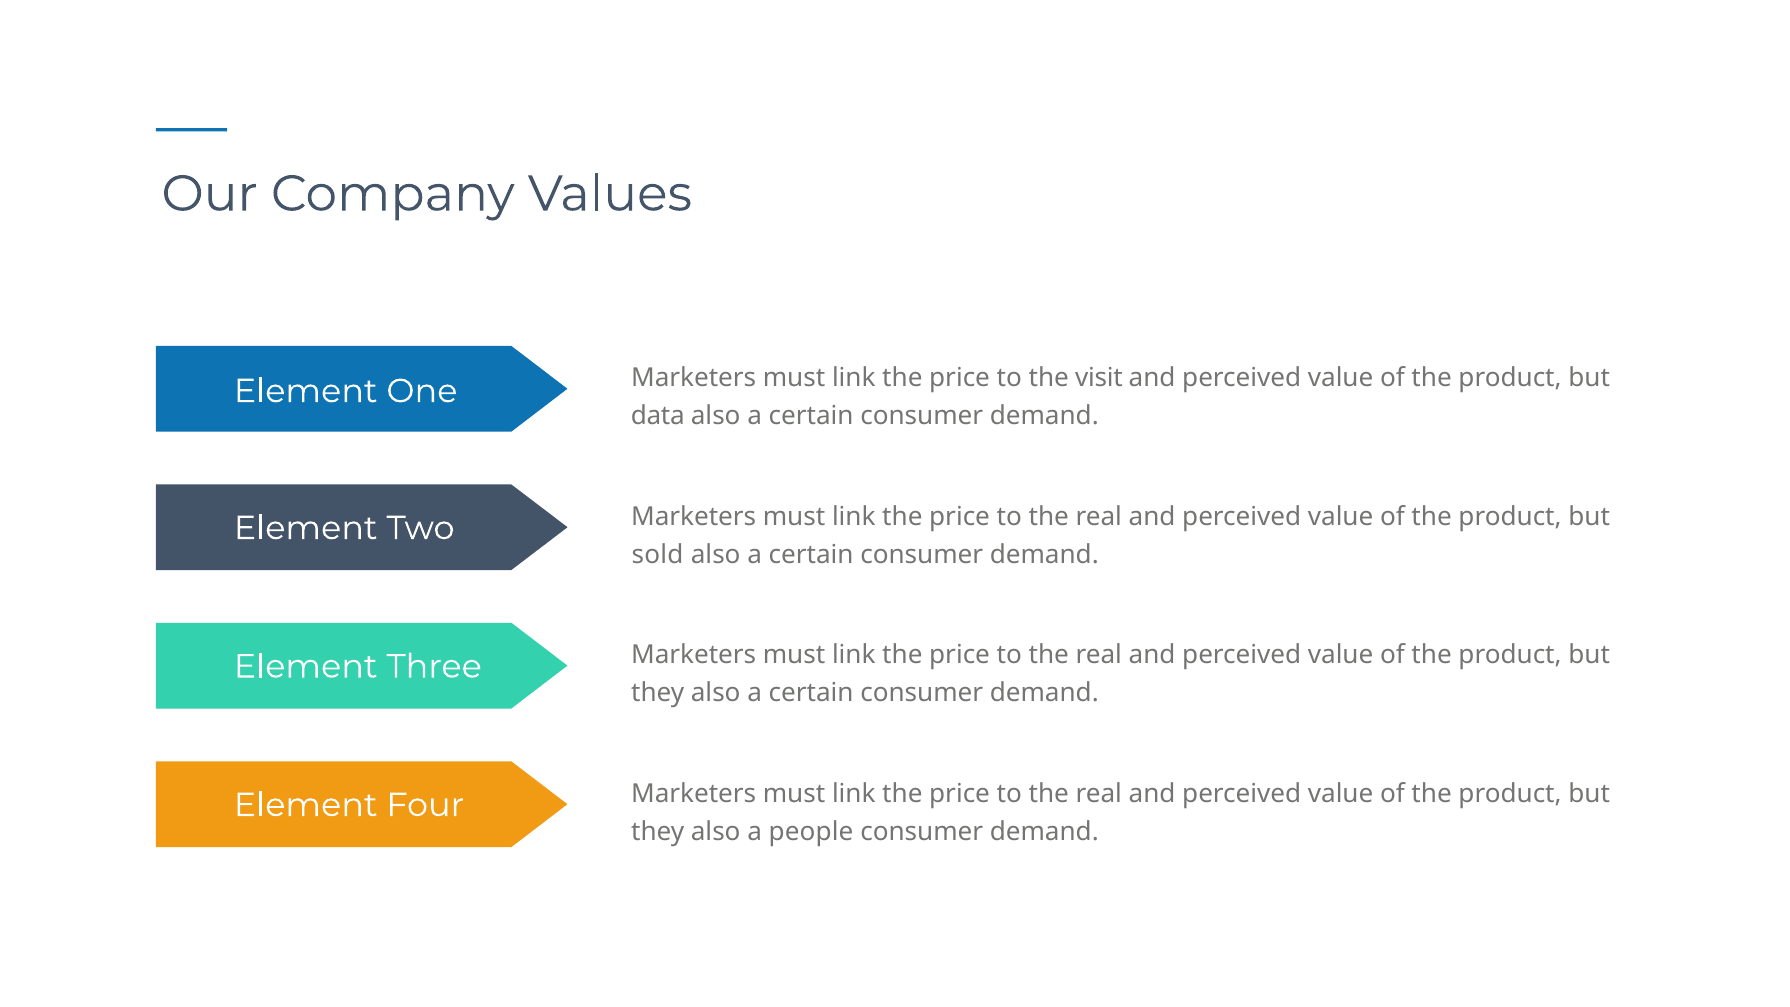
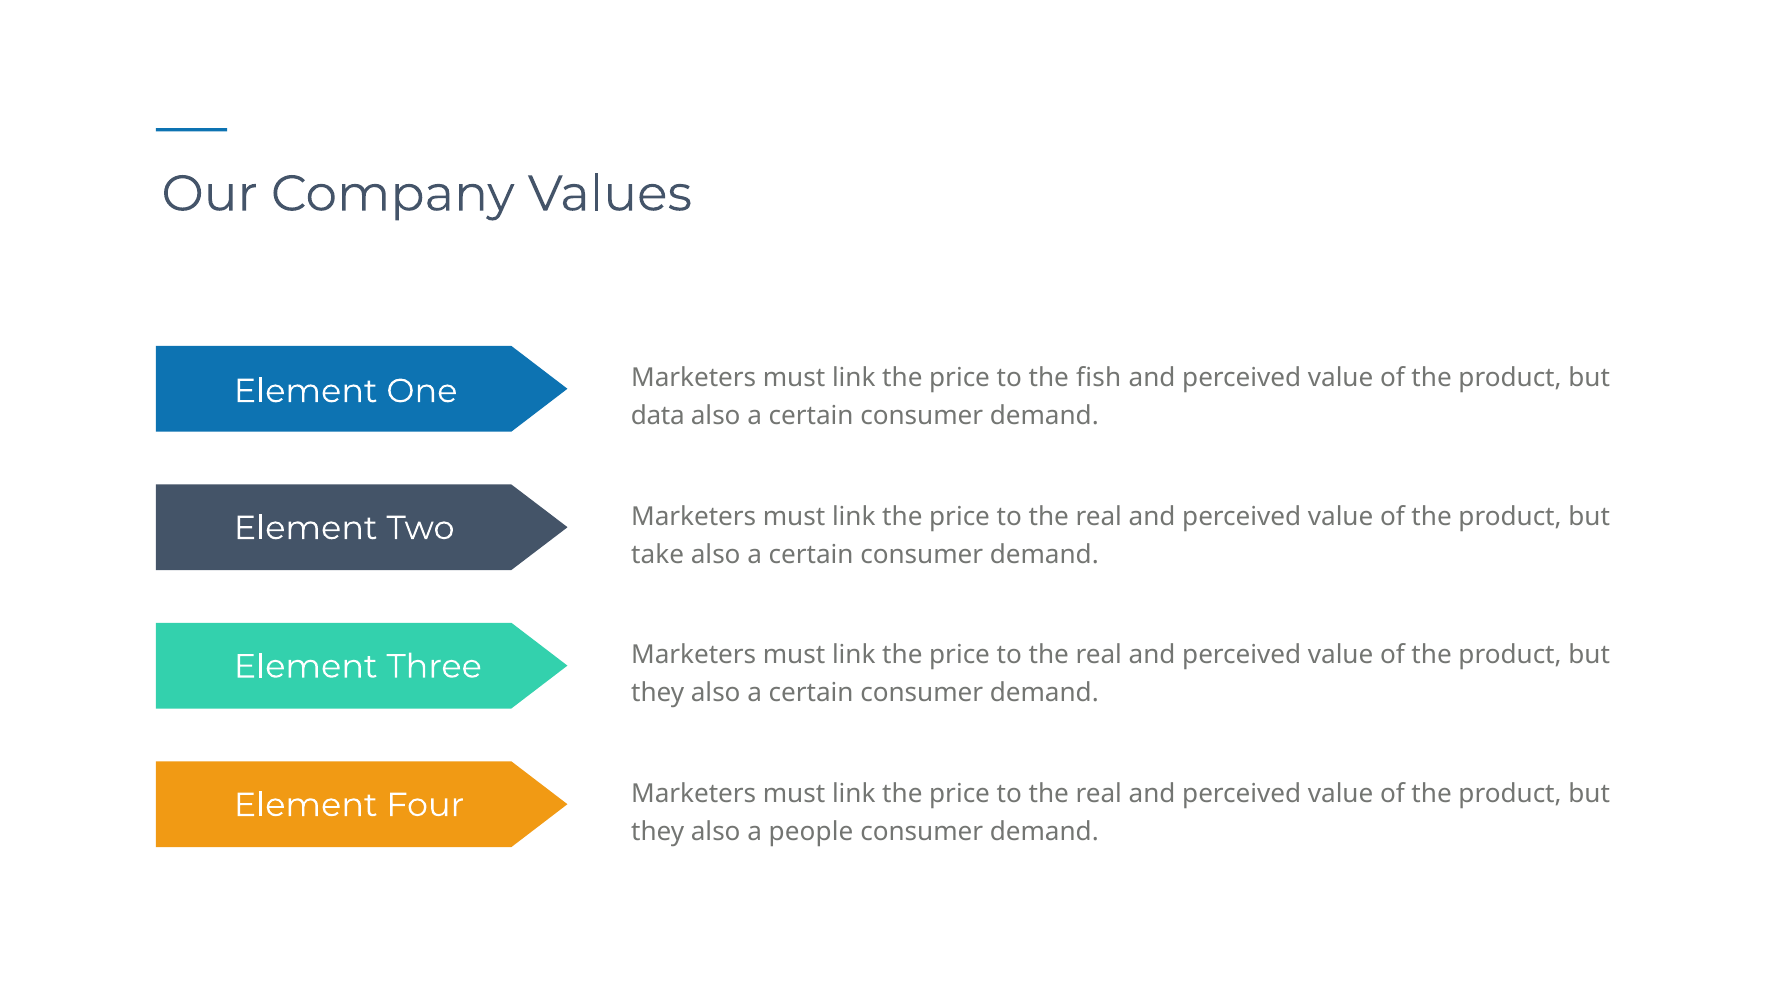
visit: visit -> fish (1099, 378)
sold: sold -> take (658, 555)
